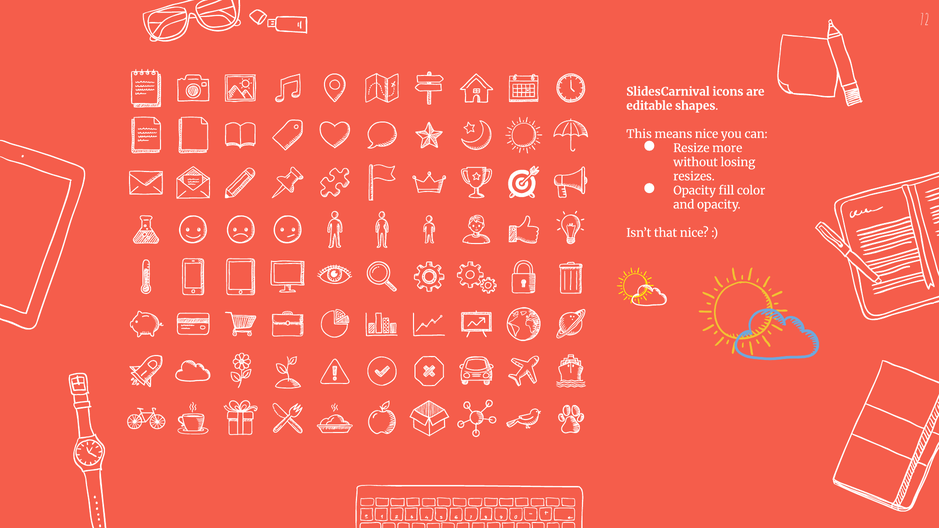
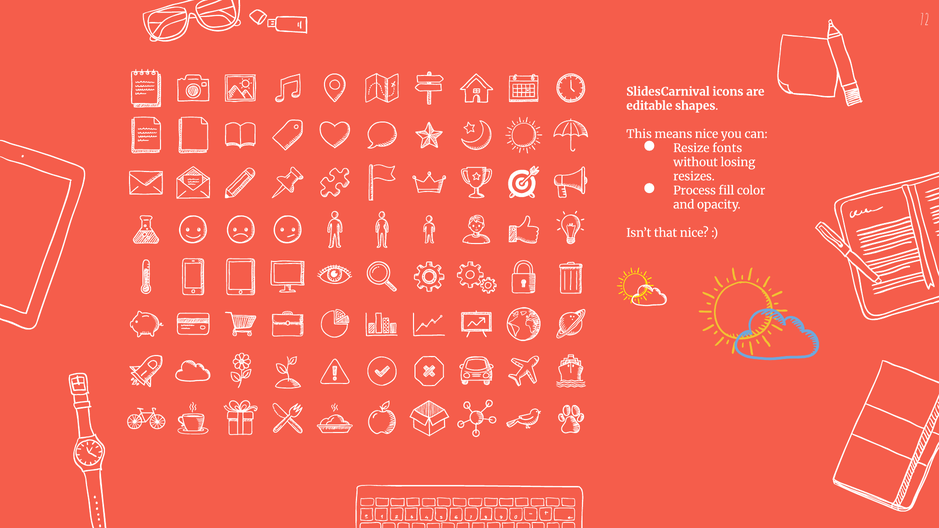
more: more -> fonts (727, 148)
Opacity: Opacity -> Process (695, 191)
